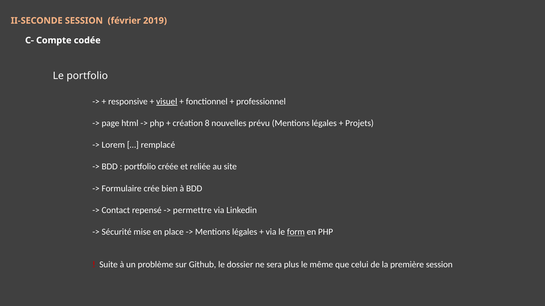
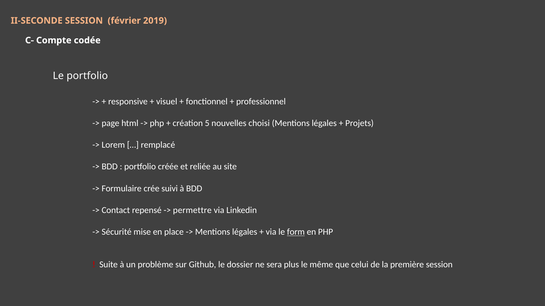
visuel underline: present -> none (167, 102)
8: 8 -> 5 (207, 123)
prévu: prévu -> choisi (259, 123)
bien: bien -> suivi (170, 189)
